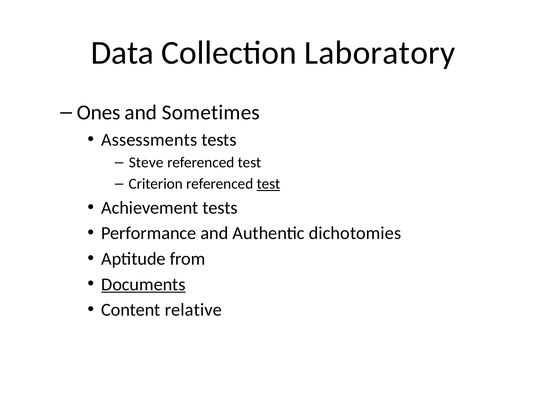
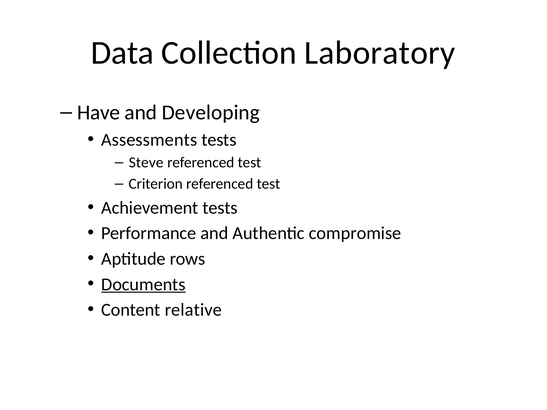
Ones: Ones -> Have (99, 113)
Sometimes: Sometimes -> Developing (211, 113)
test underline: present -> none (268, 184)
dichotomies: dichotomies -> compromise (355, 233)
from: from -> rows (187, 259)
